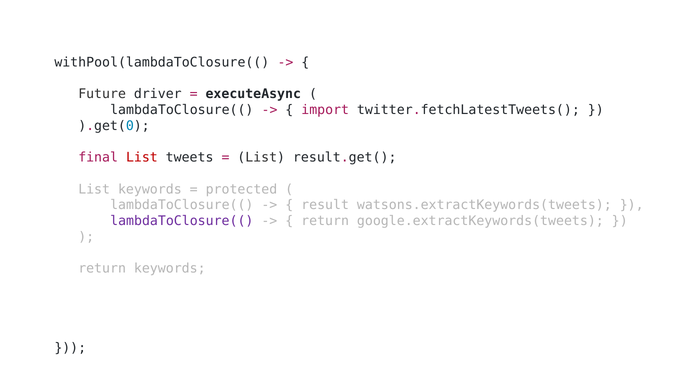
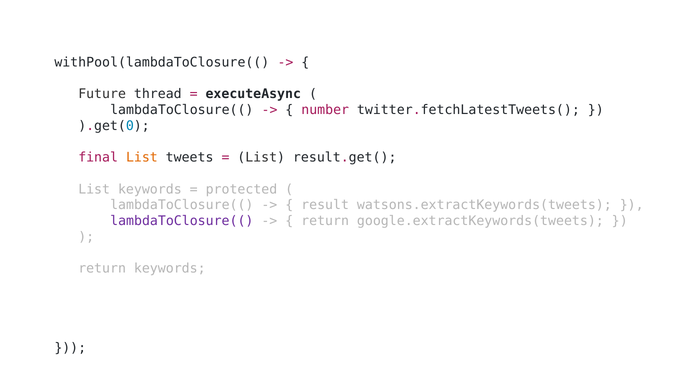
driver: driver -> thread (158, 94)
import: import -> number (325, 110)
List colour: red -> orange (142, 157)
